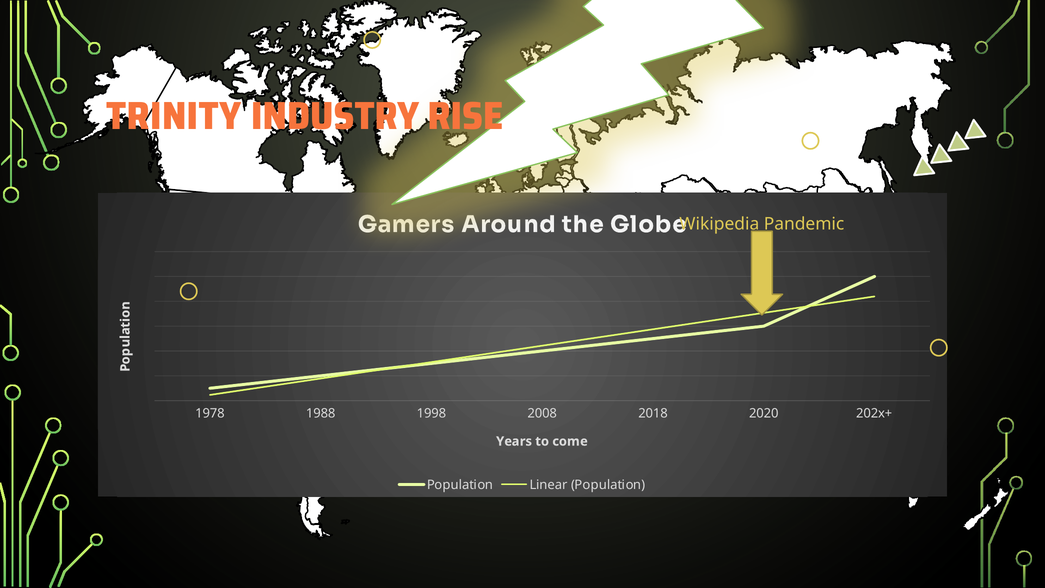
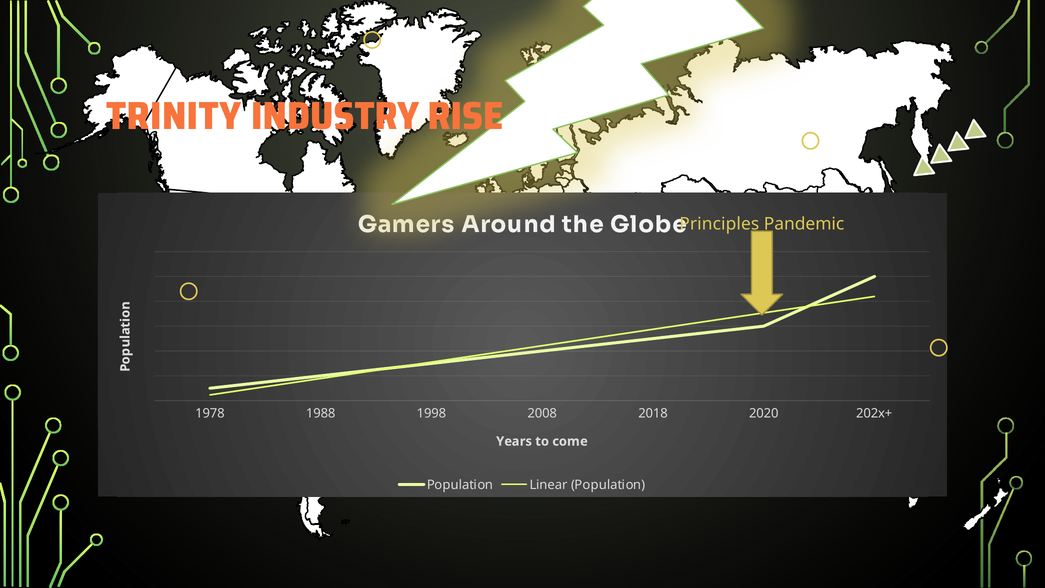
Wikipedia: Wikipedia -> Principles (719, 224)
